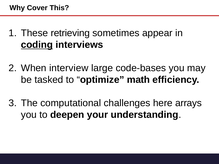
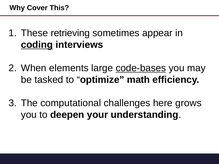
interview: interview -> elements (69, 68)
code-bases underline: none -> present (141, 68)
arrays: arrays -> grows (188, 103)
